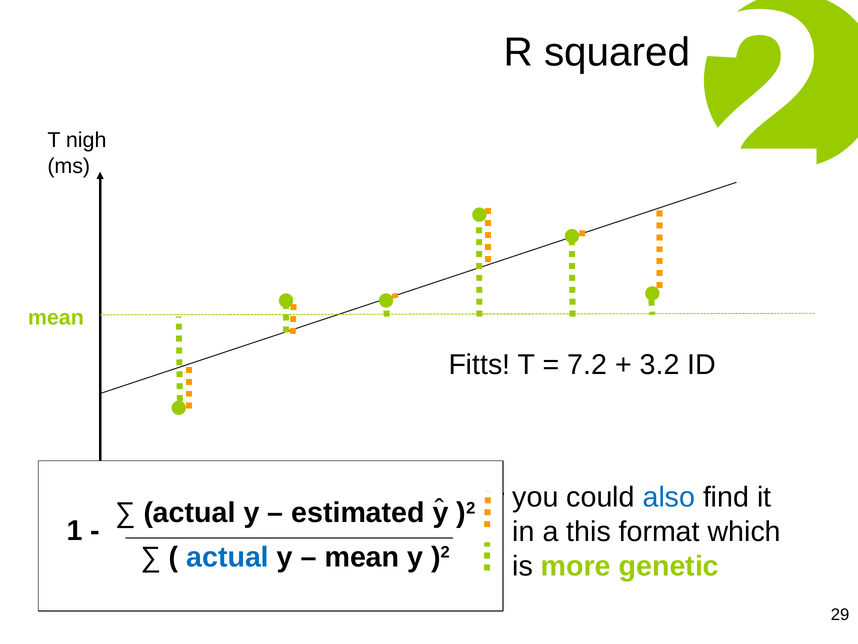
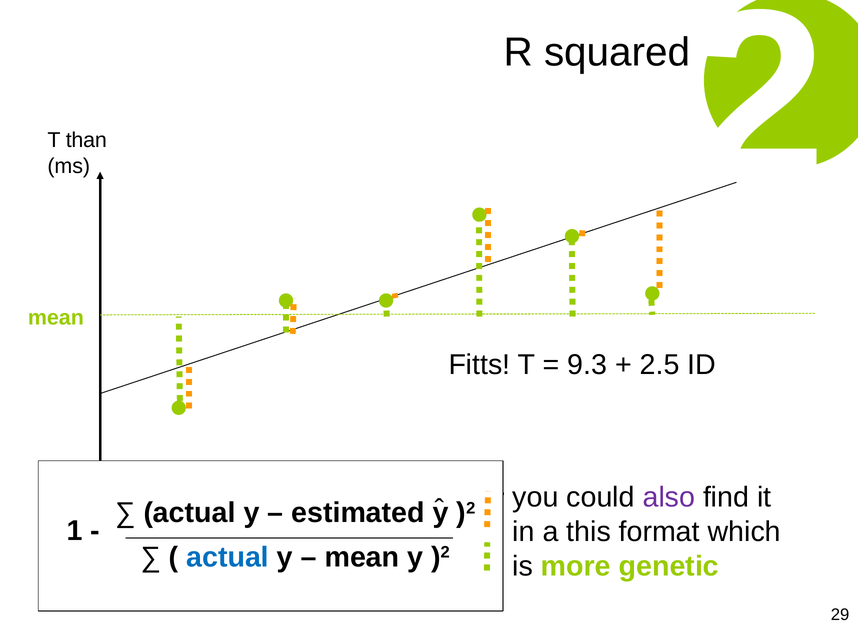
nigh: nigh -> than (86, 140)
7.2: 7.2 -> 9.3 (587, 364)
3.2: 3.2 -> 2.5 (660, 364)
also colour: blue -> purple (669, 497)
